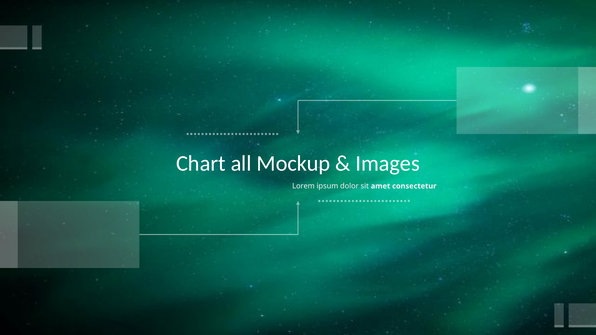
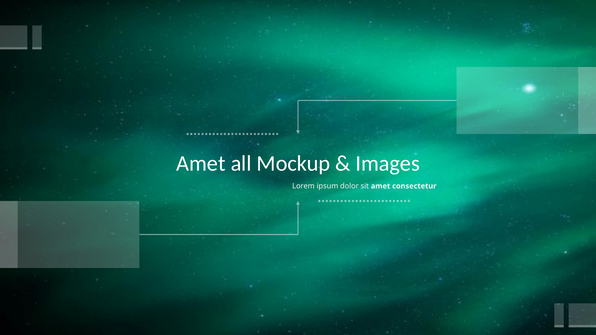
Chart: Chart -> Amet (201, 163)
